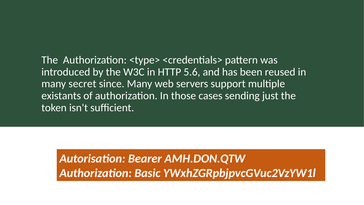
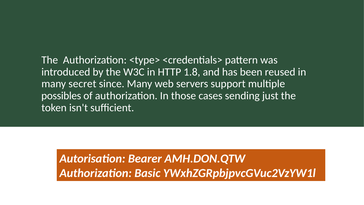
5.6: 5.6 -> 1.8 (192, 72)
existants: existants -> possibles (61, 96)
